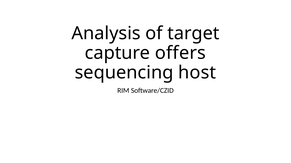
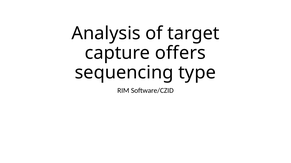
host: host -> type (197, 73)
